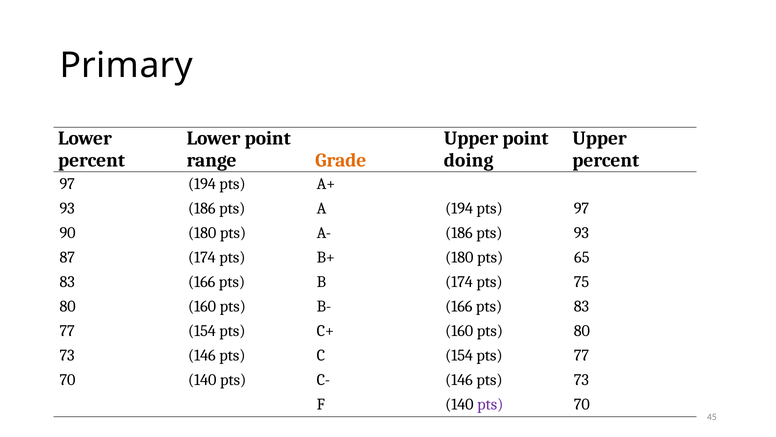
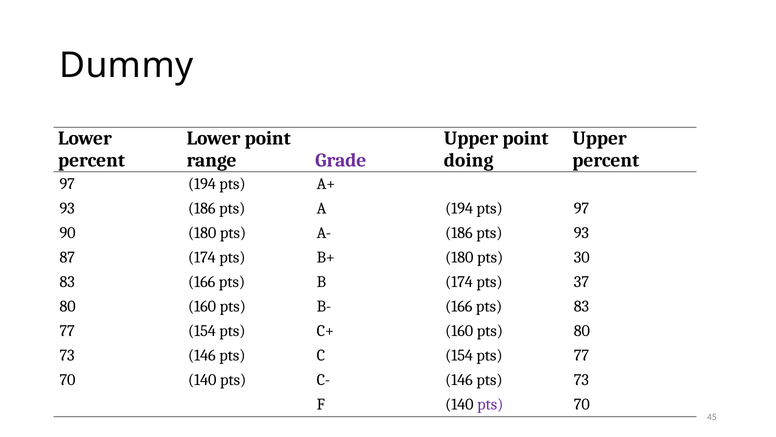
Primary: Primary -> Dummy (126, 65)
Grade colour: orange -> purple (341, 160)
65: 65 -> 30 (582, 257)
75: 75 -> 37 (581, 282)
